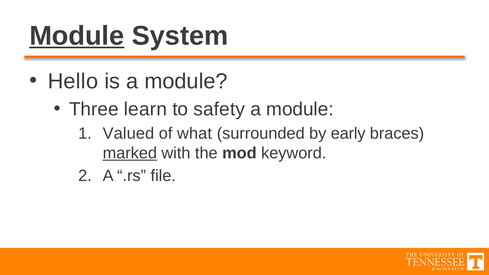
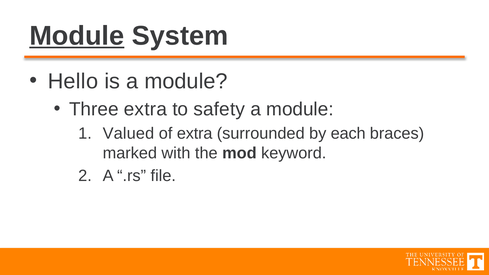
Three learn: learn -> extra (145, 109)
of what: what -> extra (195, 134)
early: early -> each (348, 134)
marked underline: present -> none (130, 153)
